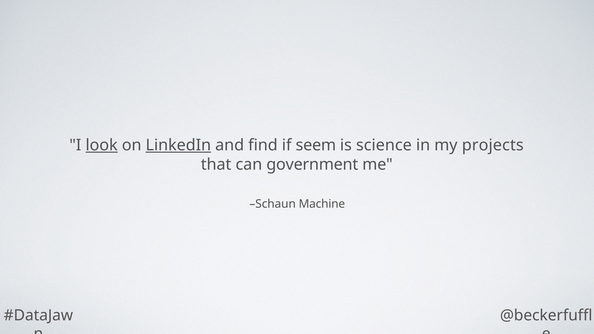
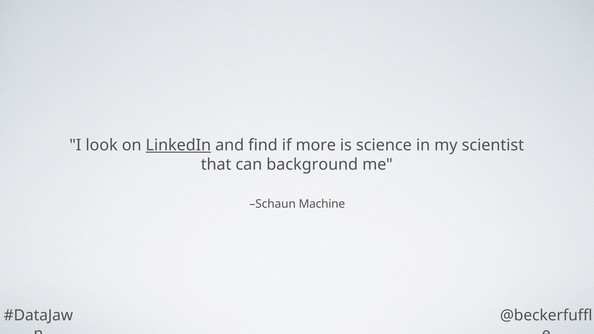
look underline: present -> none (102, 145)
seem: seem -> more (316, 145)
projects: projects -> scientist (493, 145)
government: government -> background (312, 165)
